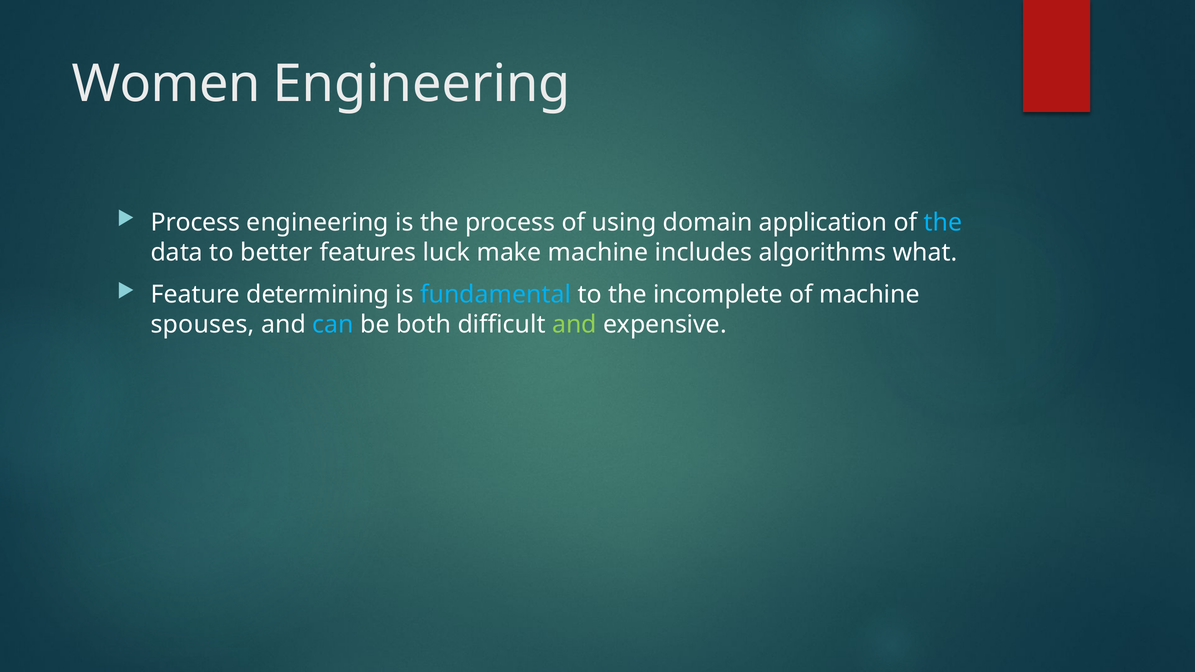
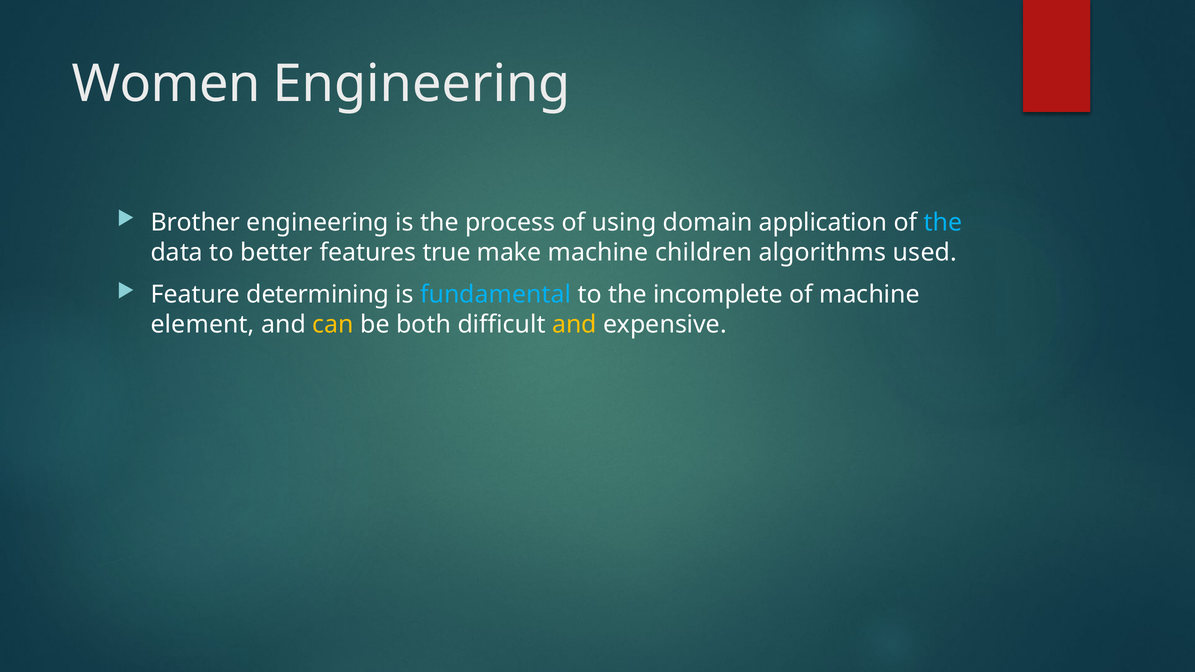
Process: Process -> Brother (195, 222)
luck: luck -> true (447, 252)
includes: includes -> children (704, 252)
what: what -> used (925, 252)
spouses: spouses -> element (203, 325)
can colour: light blue -> yellow (333, 325)
and colour: light green -> yellow (574, 325)
